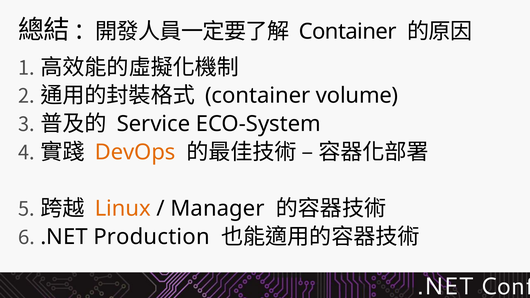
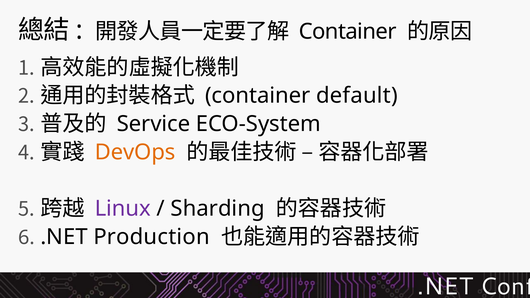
volume: volume -> default (357, 96)
Linux colour: orange -> purple (123, 209)
Manager: Manager -> Sharding (218, 209)
